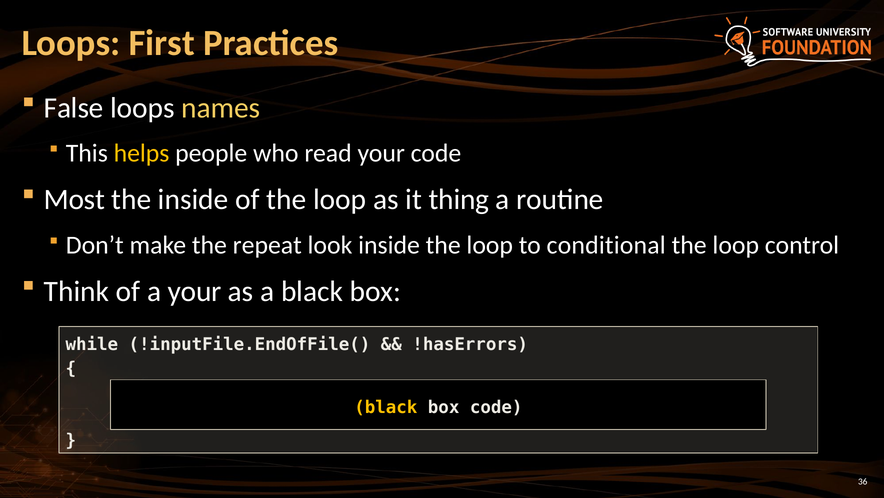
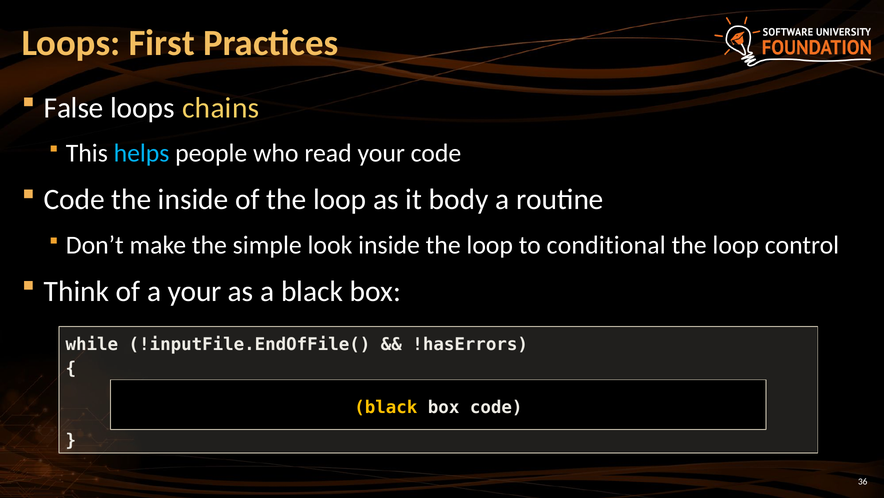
names: names -> chains (221, 108)
helps colour: yellow -> light blue (142, 153)
Most: Most -> Code (74, 199)
thing: thing -> body (459, 199)
repeat: repeat -> simple (267, 245)
